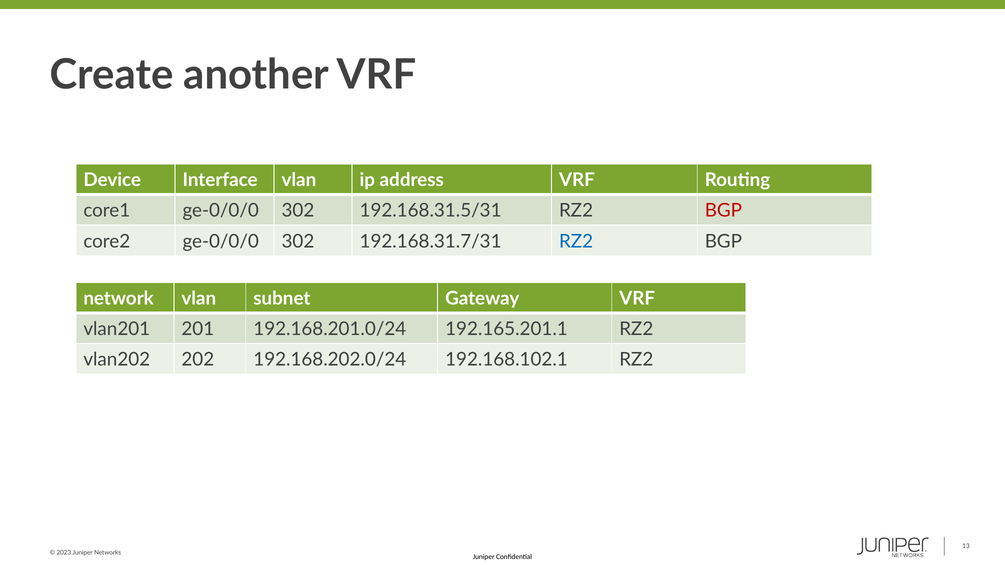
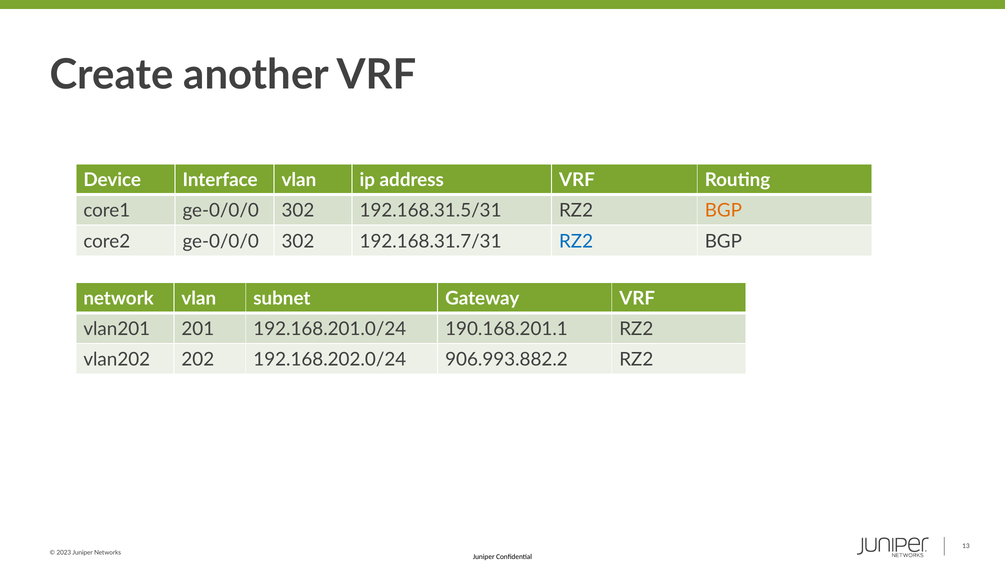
BGP colour: red -> orange (723, 211)
192.165.201.1: 192.165.201.1 -> 190.168.201.1 (506, 329)
192.168.102.1: 192.168.102.1 -> 906.993.882.2 (506, 360)
